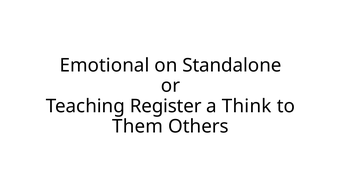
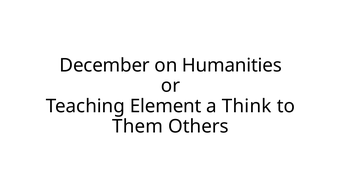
Emotional: Emotional -> December (105, 65)
Standalone: Standalone -> Humanities (232, 65)
Register: Register -> Element (166, 106)
